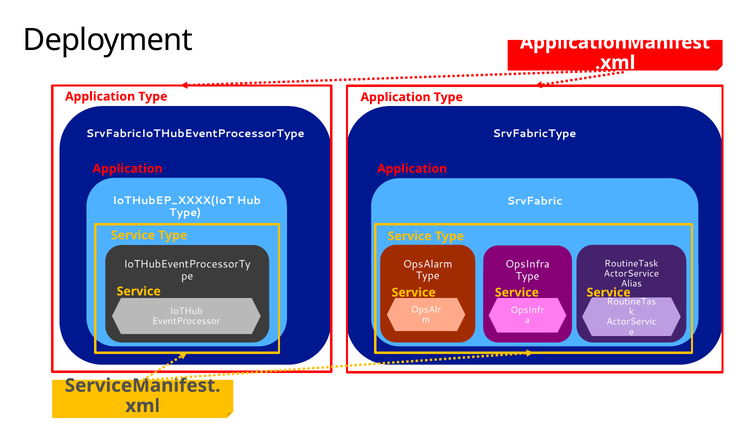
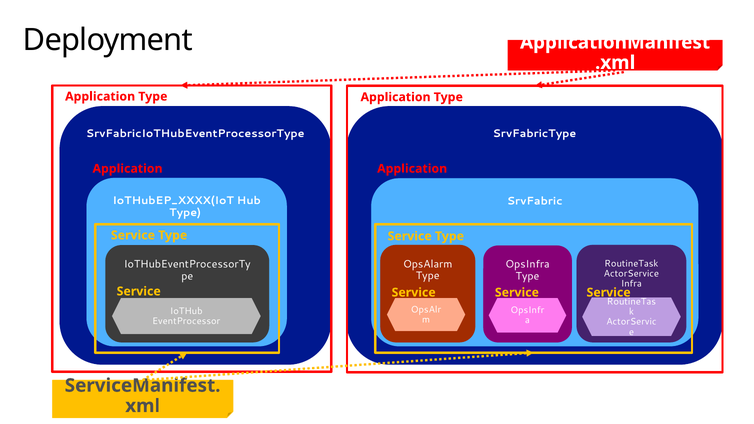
Alias: Alias -> Infra (631, 284)
